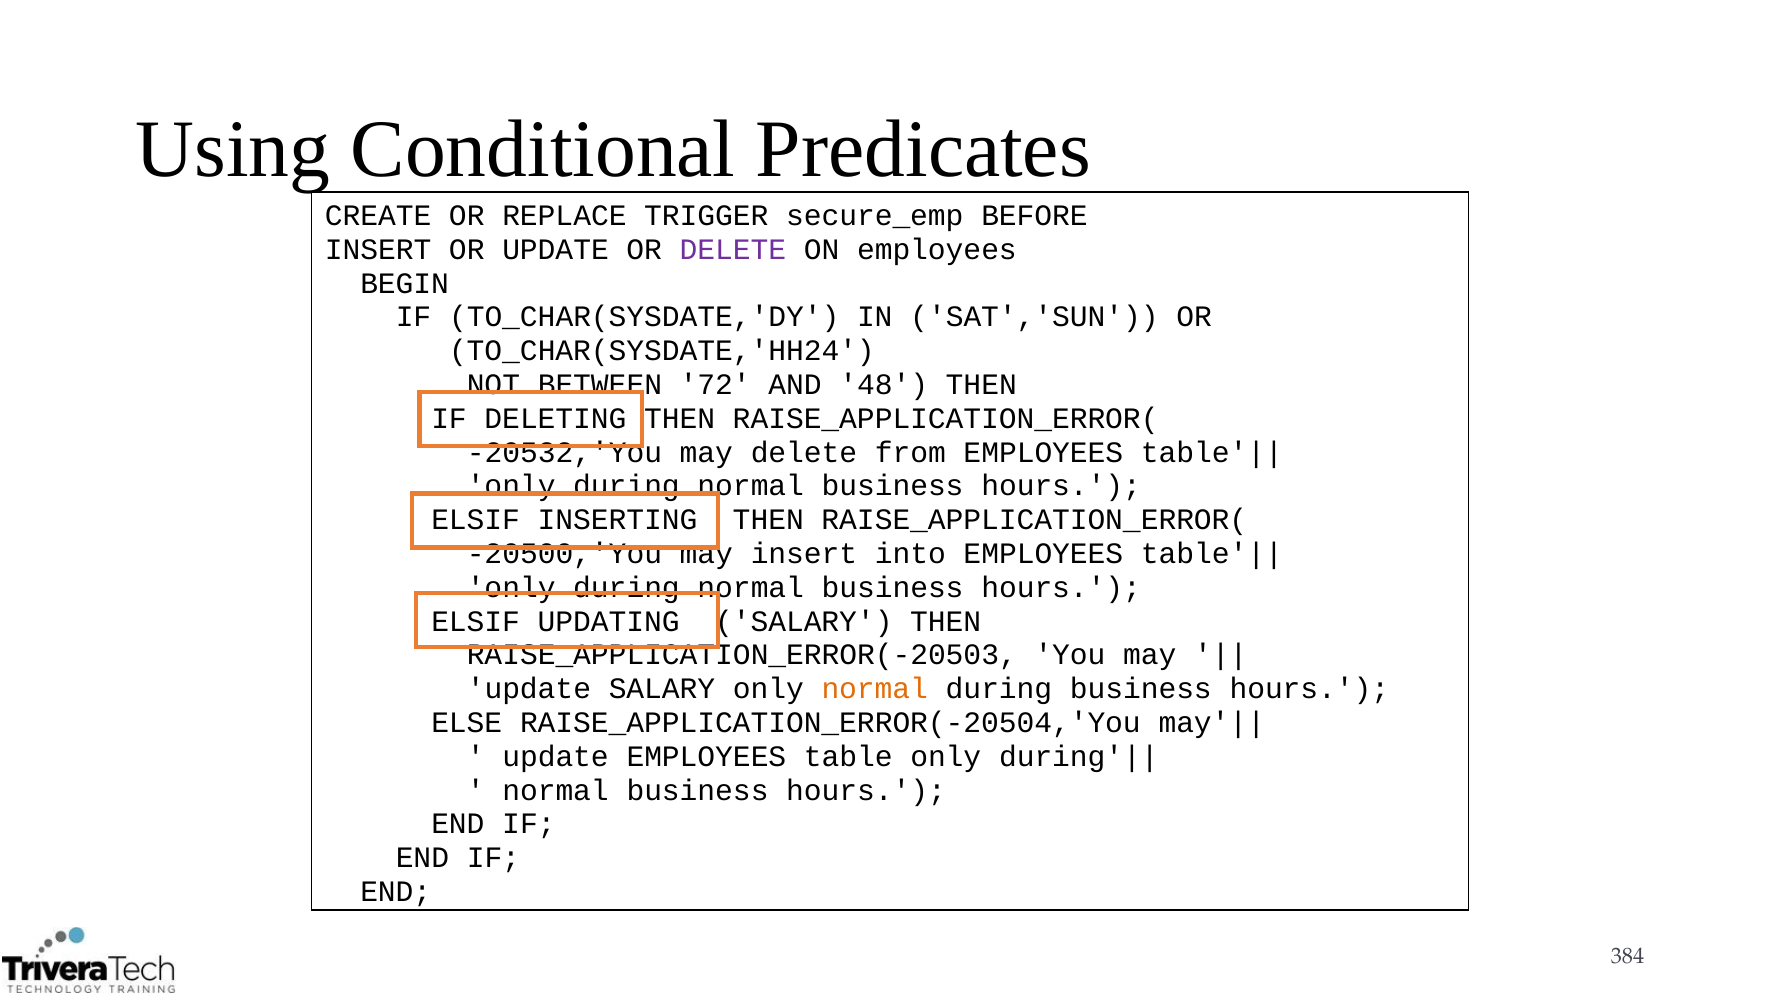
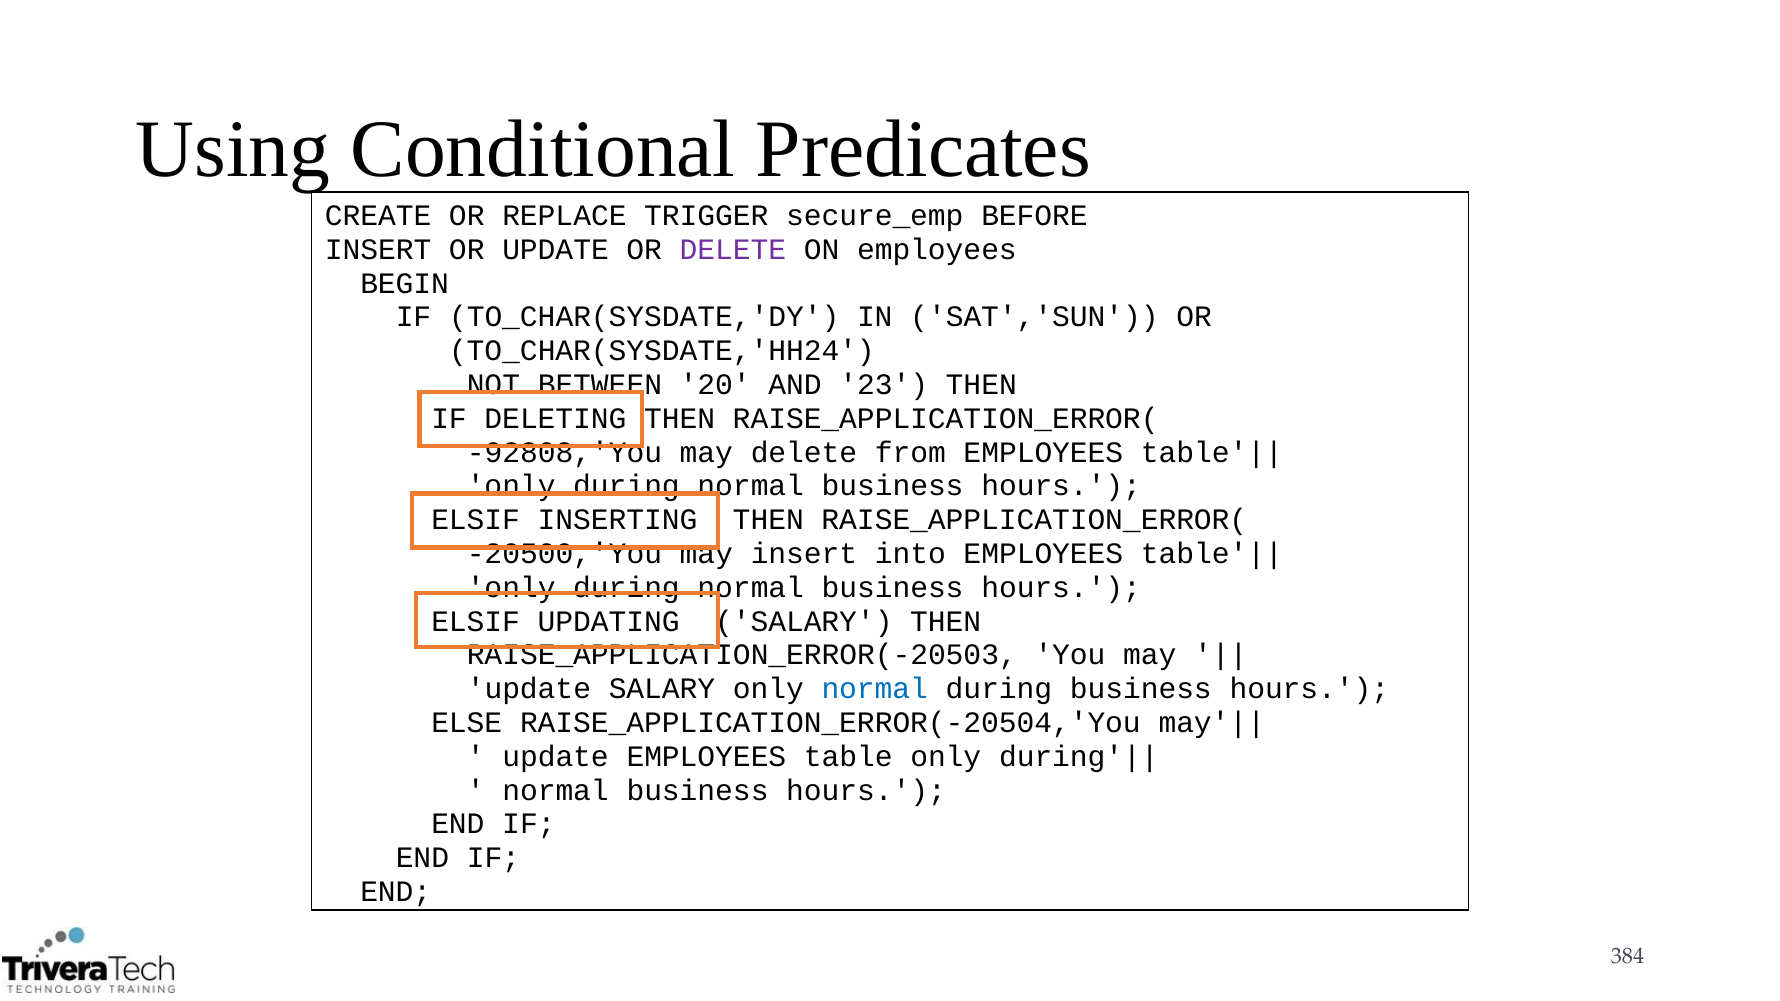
72: 72 -> 20 (715, 385)
48: 48 -> 23 (884, 385)
-20532,'You: -20532,'You -> -92808,'You (565, 452)
normal colour: orange -> blue (875, 689)
